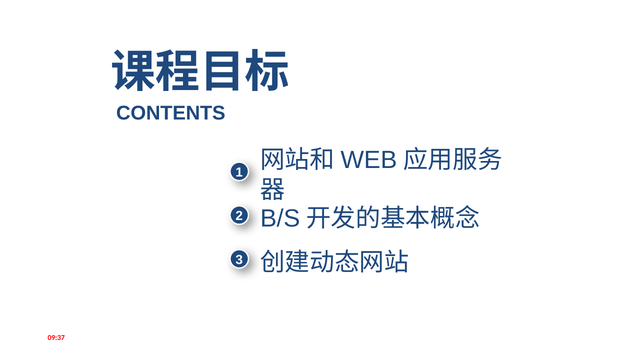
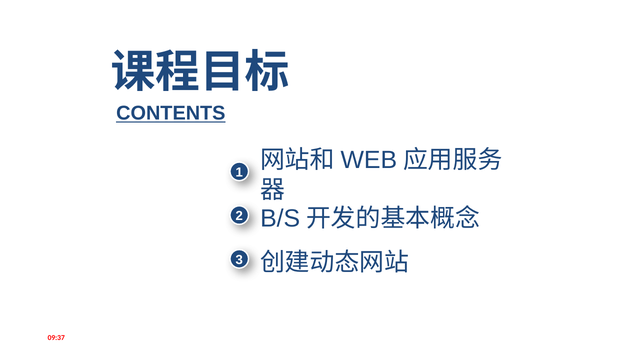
CONTENTS underline: none -> present (171, 113)
